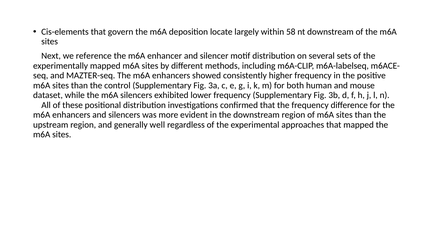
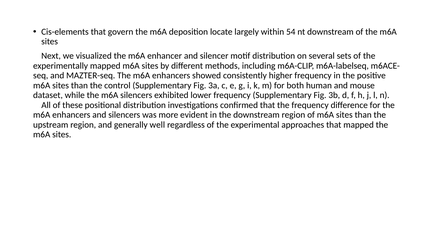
58: 58 -> 54 (291, 32)
reference: reference -> visualized (94, 56)
